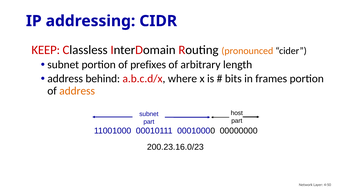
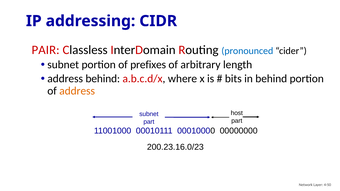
KEEP: KEEP -> PAIR (46, 50)
pronounced colour: orange -> blue (247, 51)
in frames: frames -> behind (271, 79)
